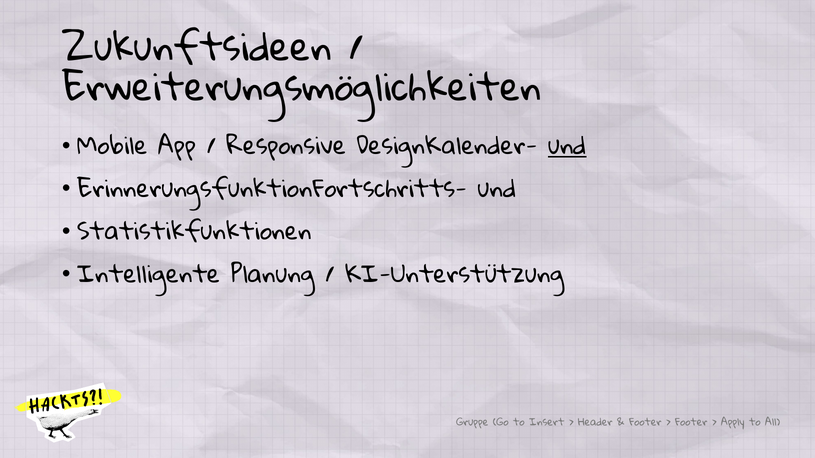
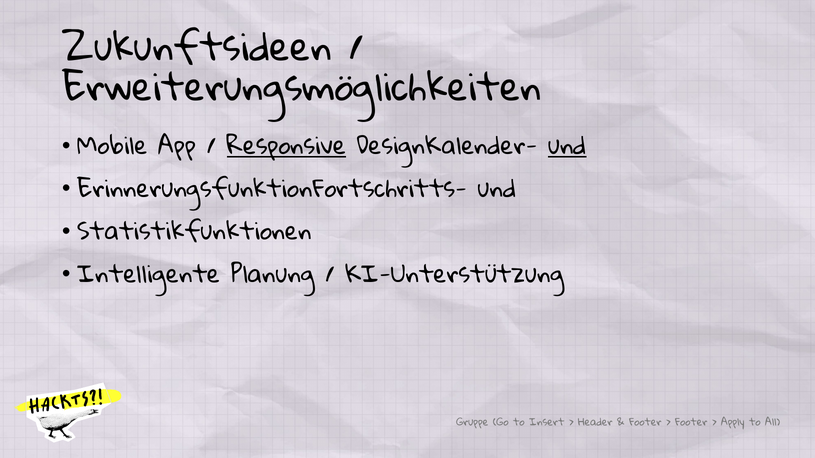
Responsive underline: none -> present (287, 147)
